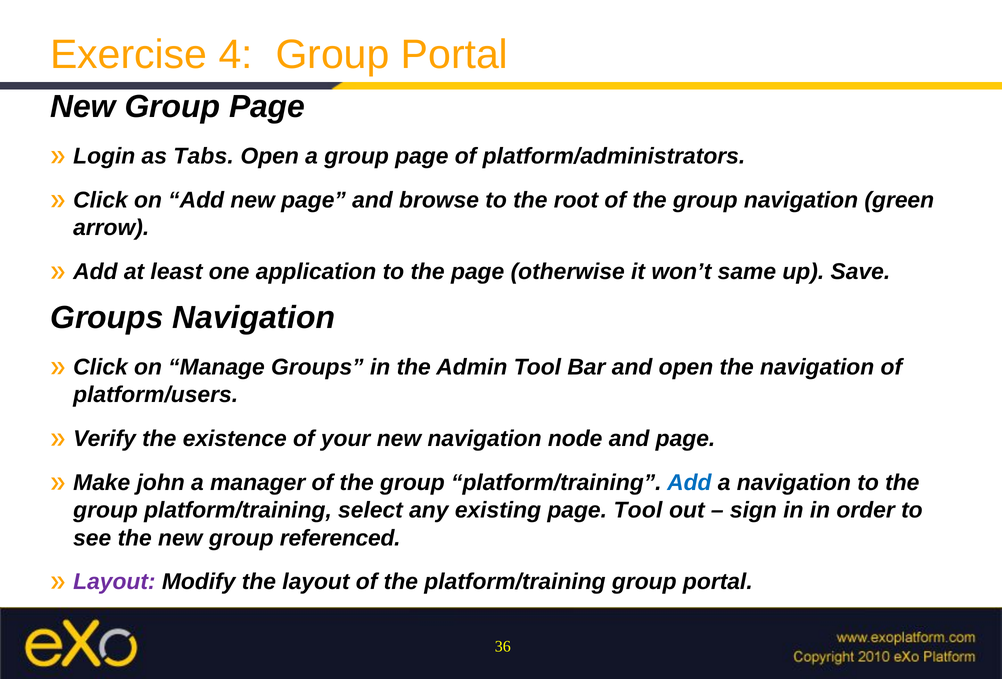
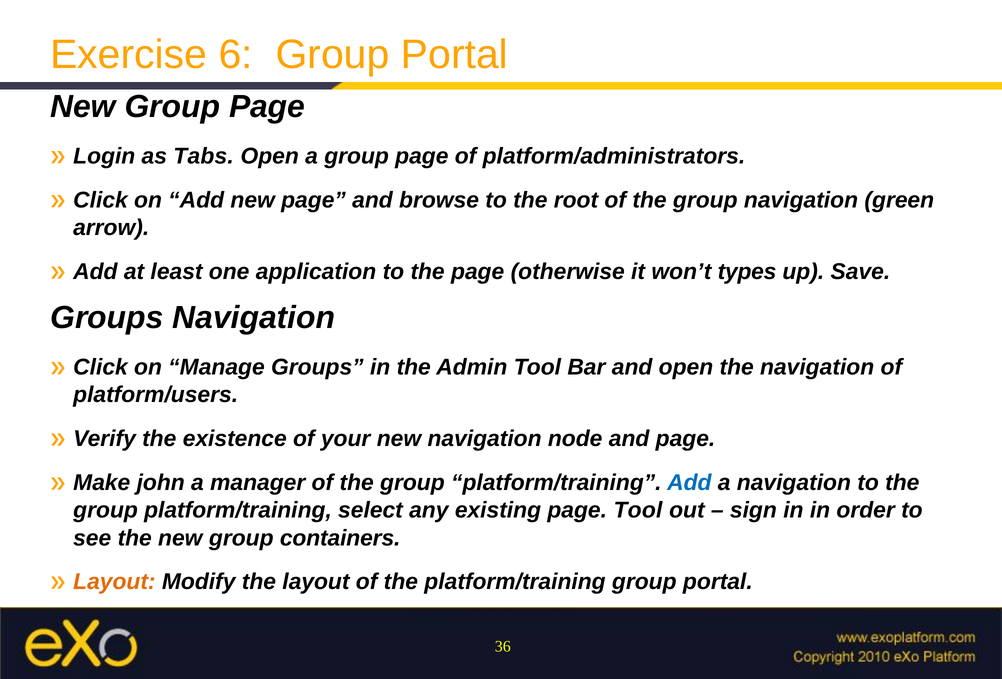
4: 4 -> 6 (236, 55)
same: same -> types (747, 272)
referenced: referenced -> containers (340, 538)
Layout colour: purple -> orange (114, 582)
